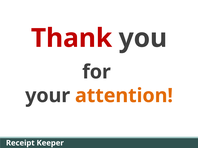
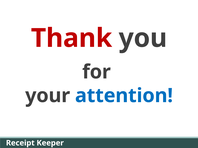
attention colour: orange -> blue (124, 96)
